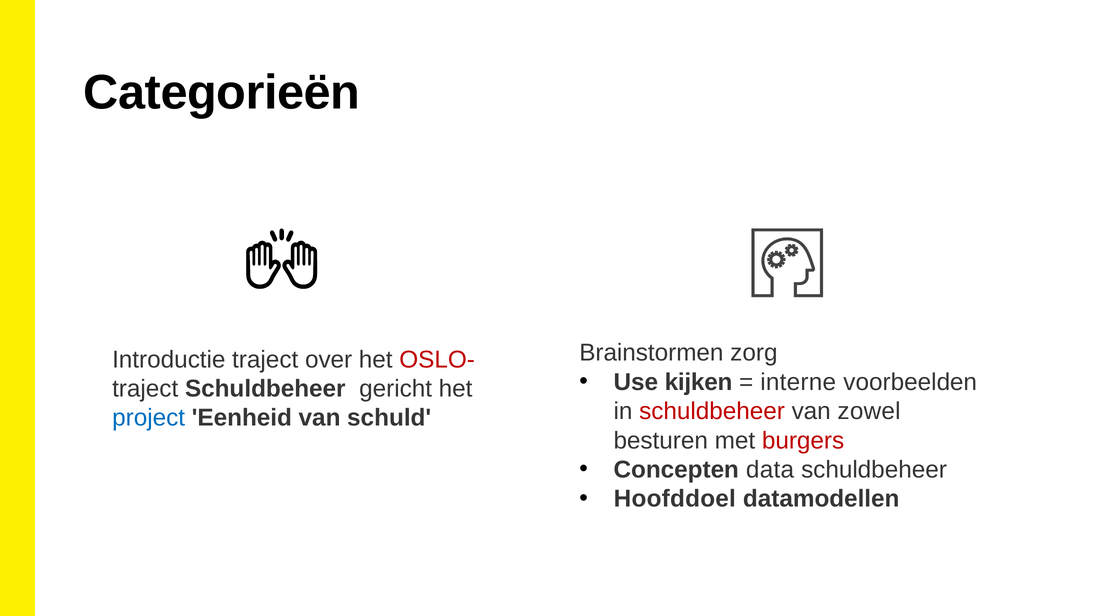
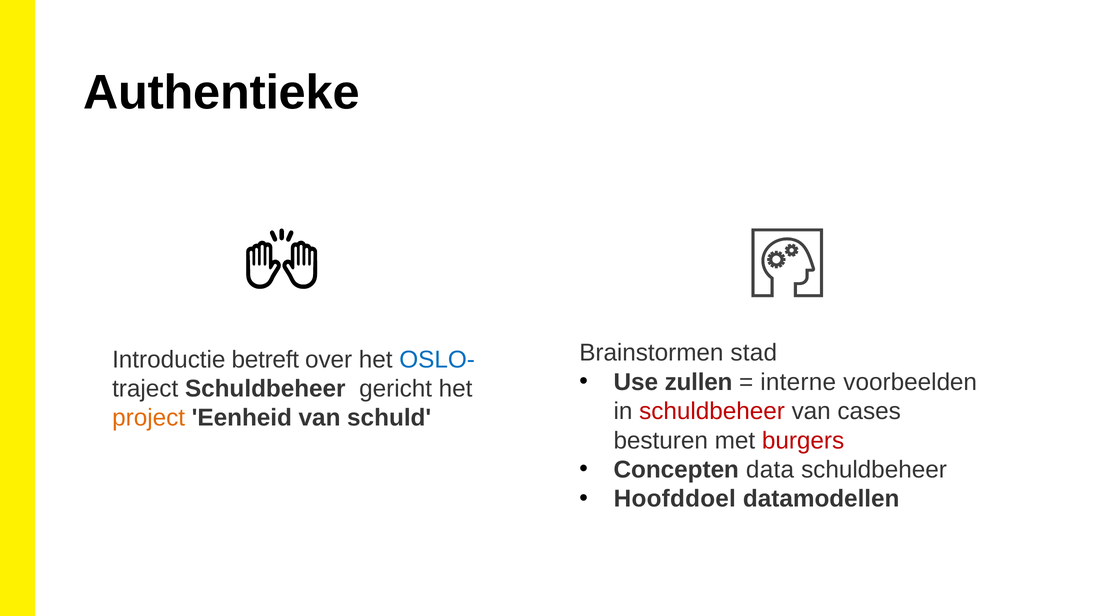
Categorieën: Categorieën -> Authentieke (222, 93)
zorg: zorg -> stad (754, 353)
Introductie traject: traject -> betreft (265, 360)
OSLO- colour: red -> blue (437, 360)
kijken: kijken -> zullen (699, 382)
zowel: zowel -> cases (869, 412)
project colour: blue -> orange (149, 418)
